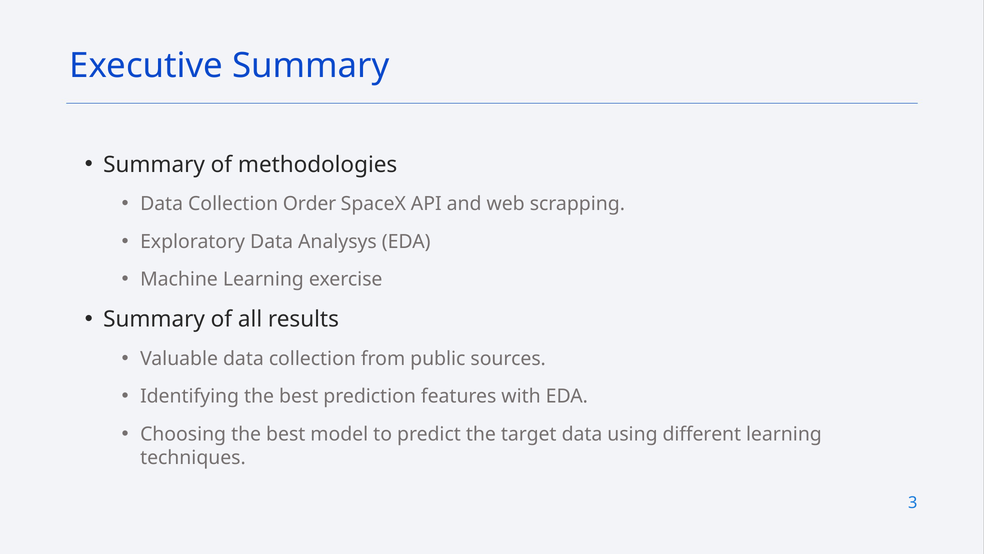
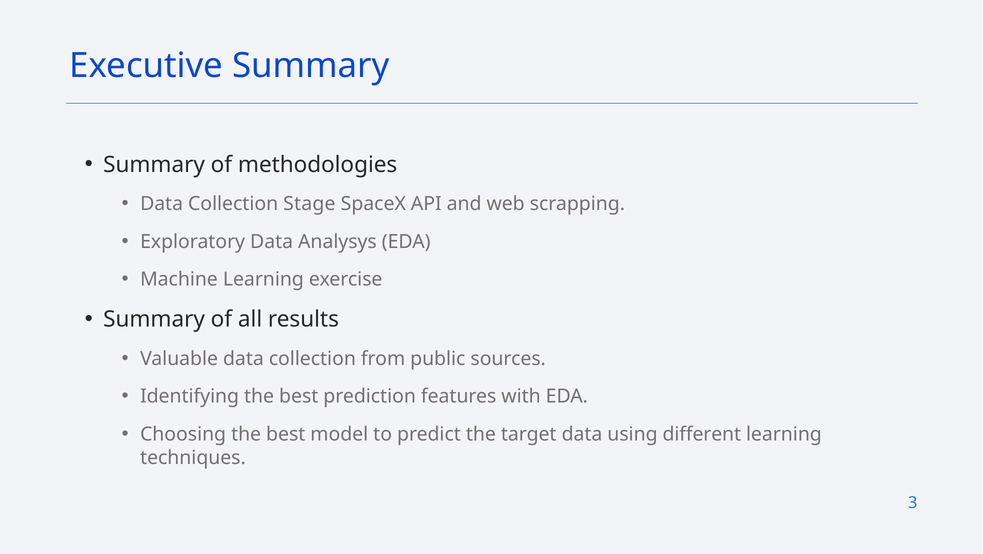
Order: Order -> Stage (309, 204)
